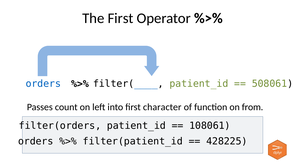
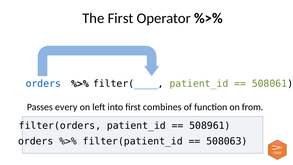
count: count -> every (66, 107)
character: character -> combines (162, 107)
108061: 108061 -> 508961 (210, 126)
428225: 428225 -> 508063 (227, 141)
